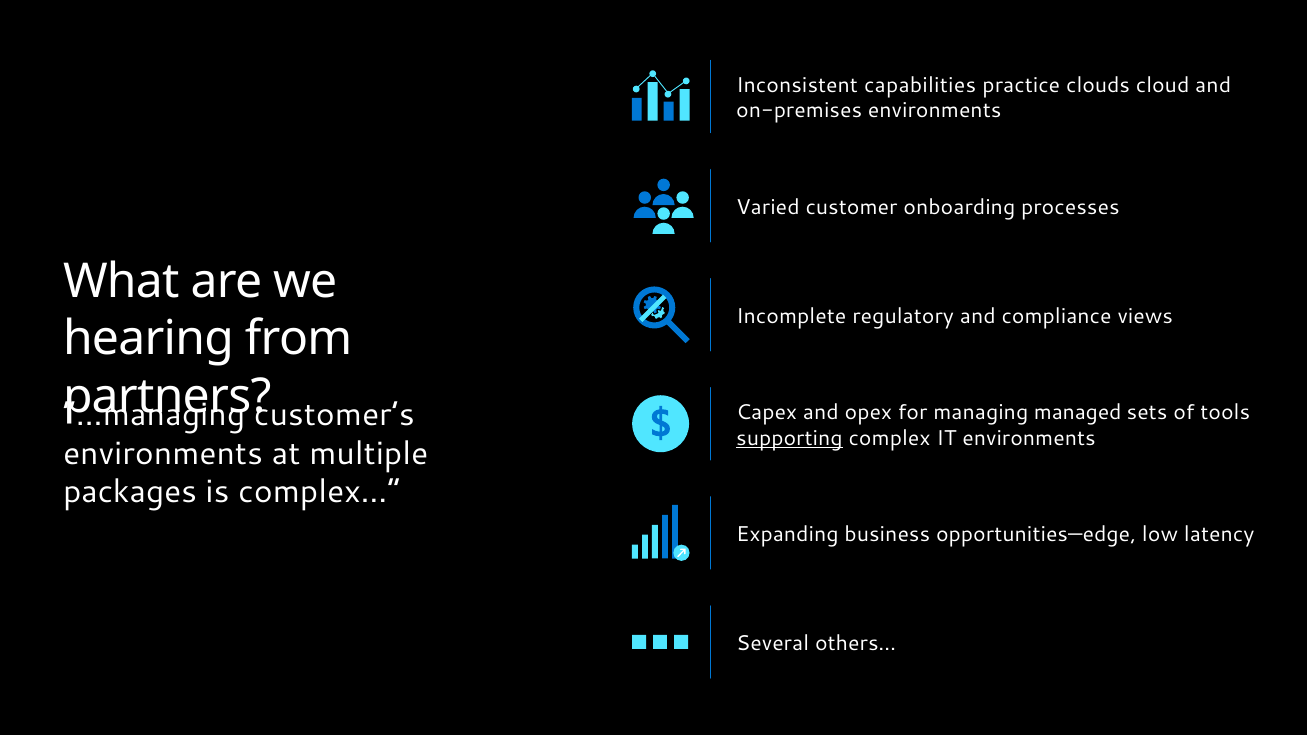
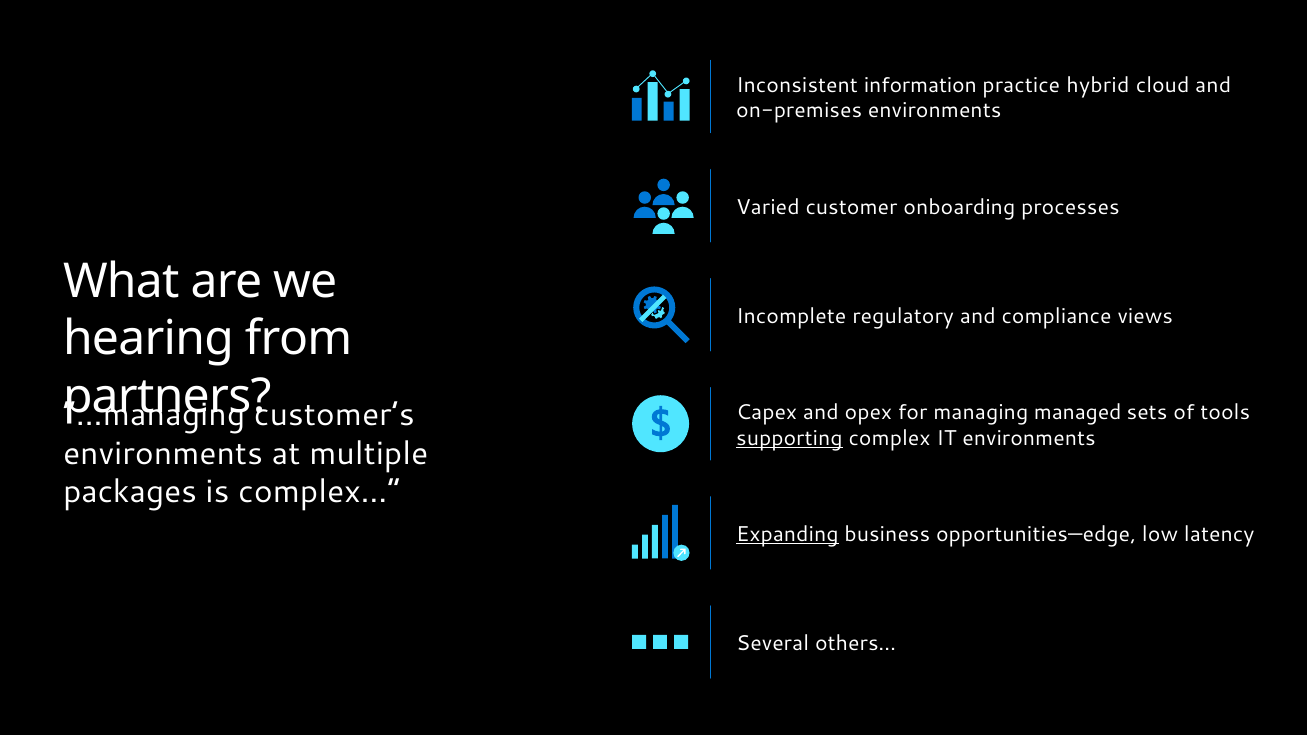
capabilities: capabilities -> information (920, 85)
clouds: clouds -> hybrid (1098, 85)
Expanding underline: none -> present (787, 535)
